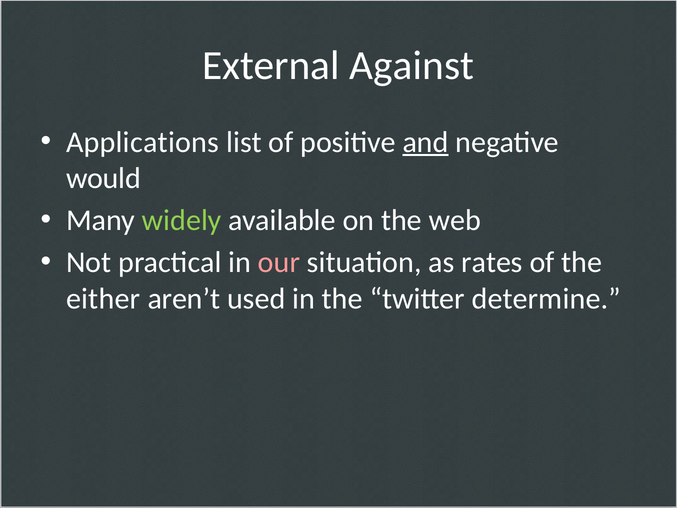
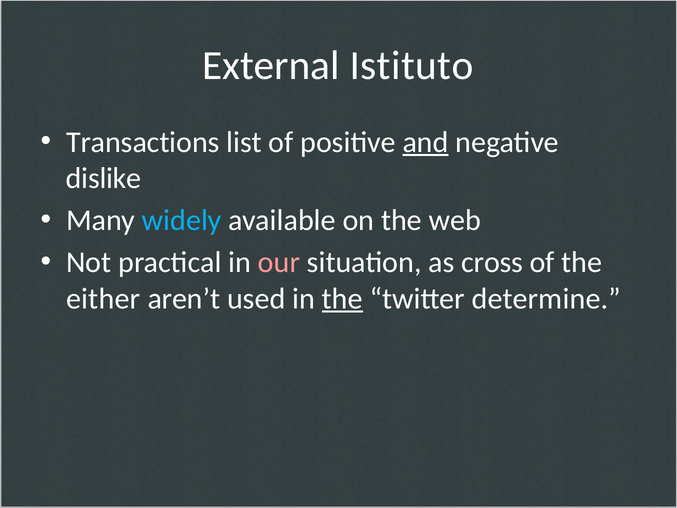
Against: Against -> Istituto (412, 66)
Applications: Applications -> Transactions (143, 142)
would: would -> dislike (104, 178)
widely colour: light green -> light blue (182, 220)
rates: rates -> cross (492, 262)
the underline: none -> present (342, 299)
